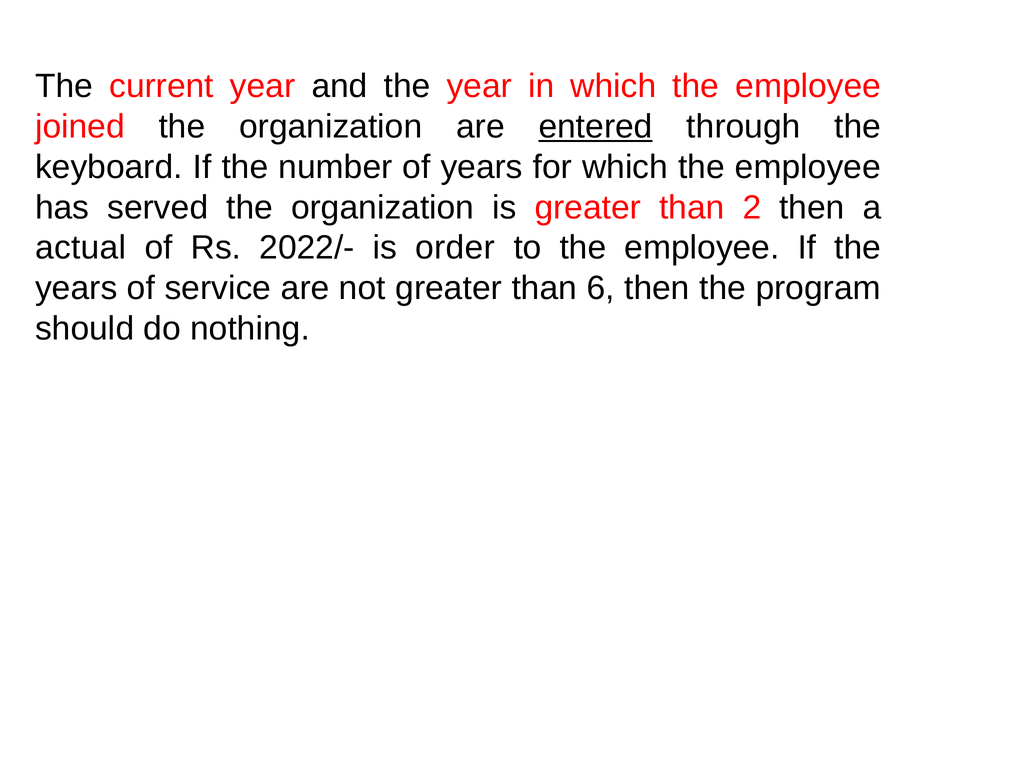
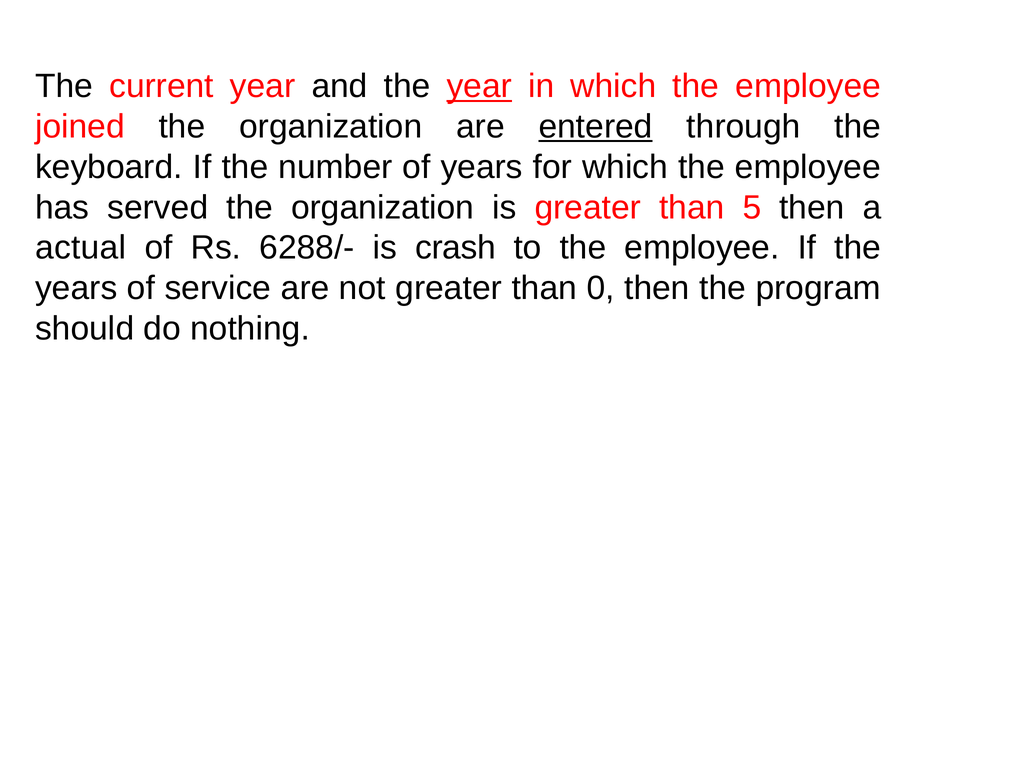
year underline: none -> present (479, 86)
2: 2 -> 5 (752, 207)
2022/-: 2022/- -> 6288/- (307, 248)
order: order -> crash (455, 248)
6: 6 -> 0 (601, 288)
